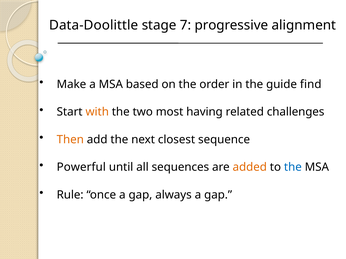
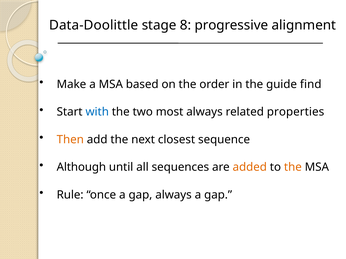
7: 7 -> 8 (186, 25)
with colour: orange -> blue (97, 112)
most having: having -> always (204, 112)
challenges: challenges -> properties (296, 112)
Powerful: Powerful -> Although (81, 167)
the colour: blue -> orange (293, 167)
